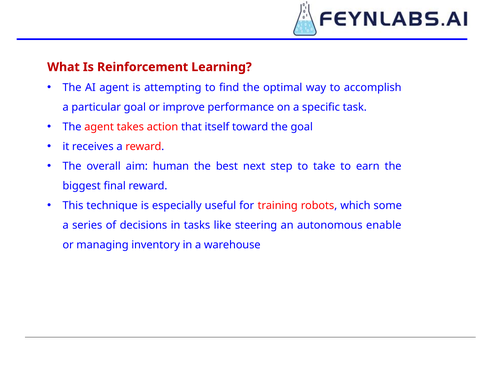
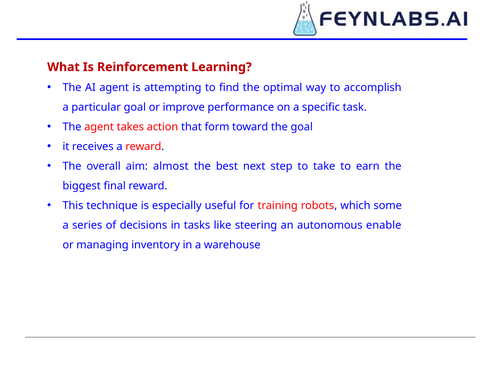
itself: itself -> form (217, 127)
human: human -> almost (171, 166)
